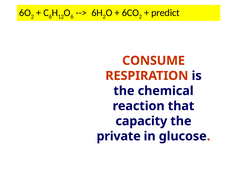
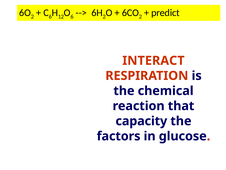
CONSUME: CONSUME -> INTERACT (153, 60)
private: private -> factors (119, 136)
